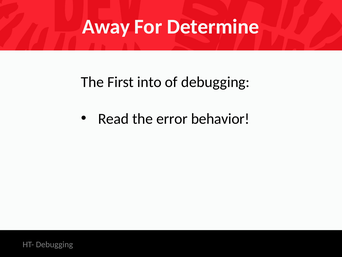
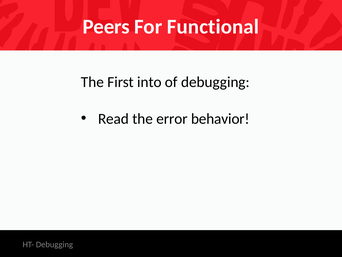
Away: Away -> Peers (106, 27)
Determine: Determine -> Functional (213, 27)
